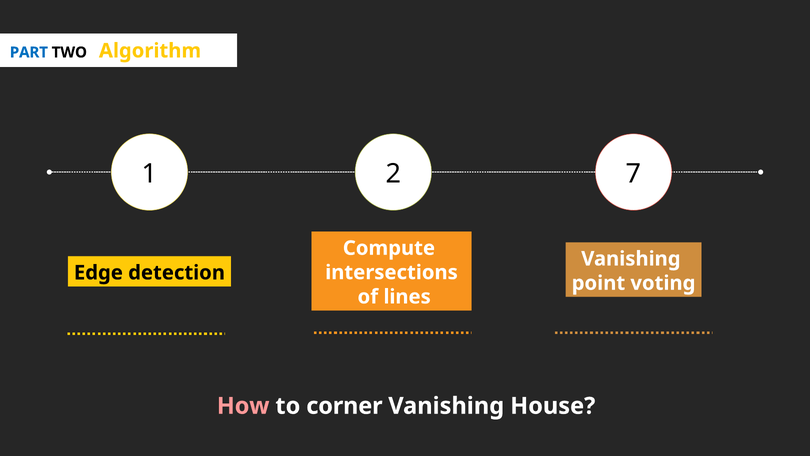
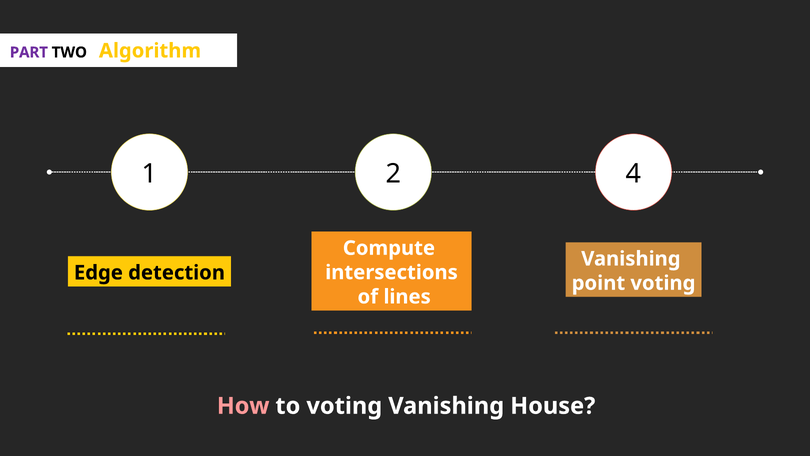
PART colour: blue -> purple (29, 52)
7: 7 -> 4 (634, 174)
to corner: corner -> voting (344, 406)
